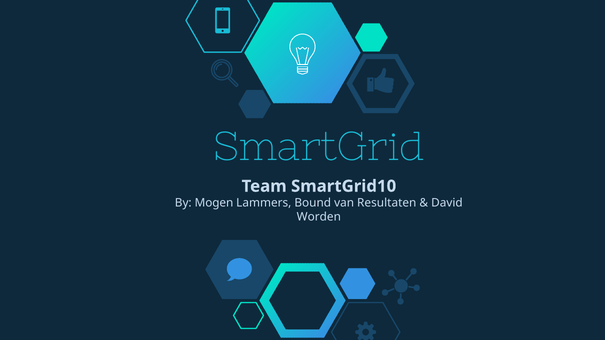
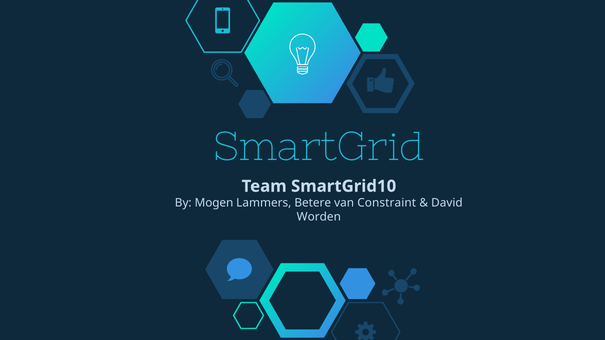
Bound: Bound -> Betere (313, 203)
Resultaten: Resultaten -> Constraint (387, 203)
